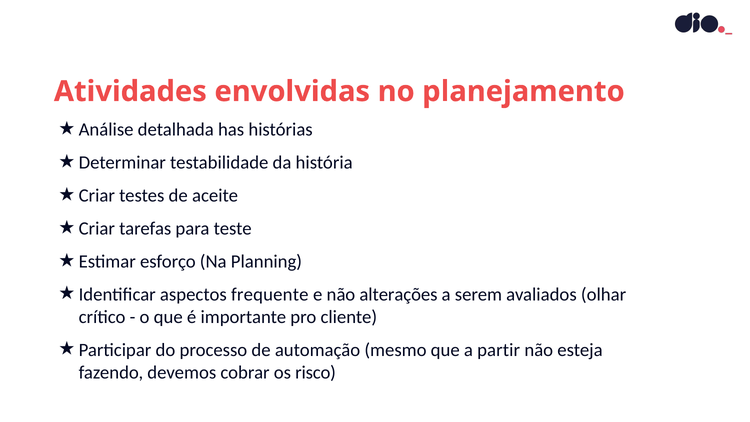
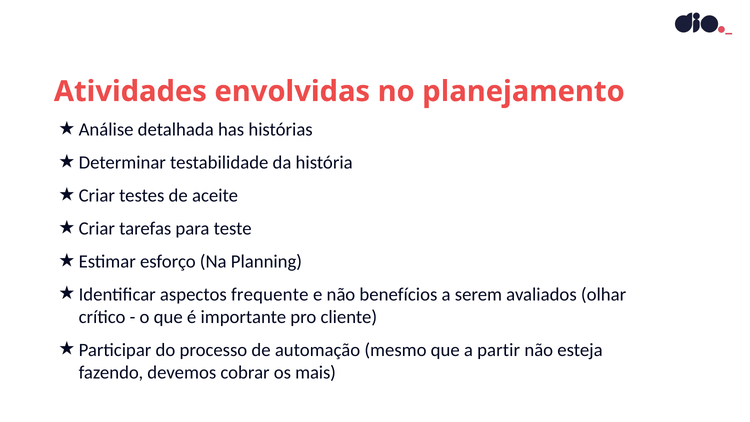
alterações: alterações -> benefícios (398, 294)
risco: risco -> mais (316, 372)
